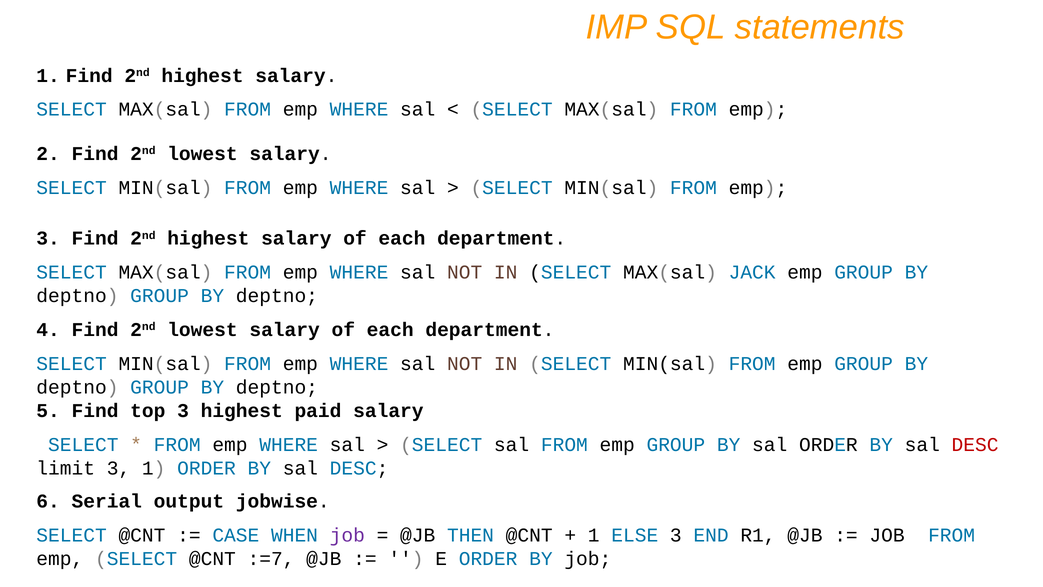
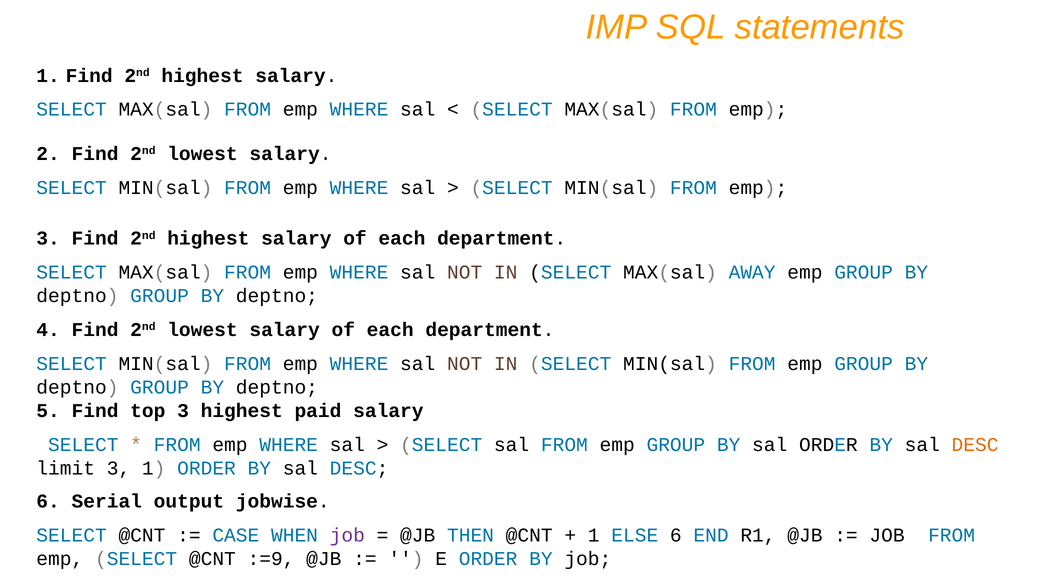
JACK: JACK -> AWAY (752, 272)
DESC colour: red -> orange (975, 445)
ELSE 3: 3 -> 6 (676, 535)
:=7: :=7 -> :=9 (271, 559)
